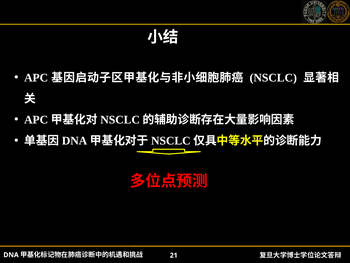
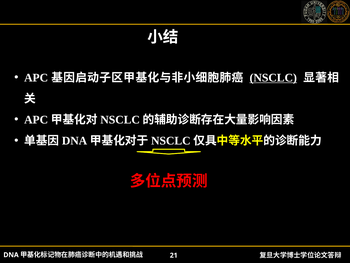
NSCLC underline: none -> present (273, 78)
